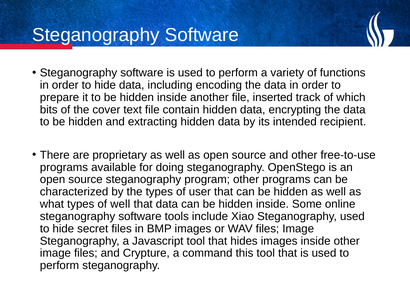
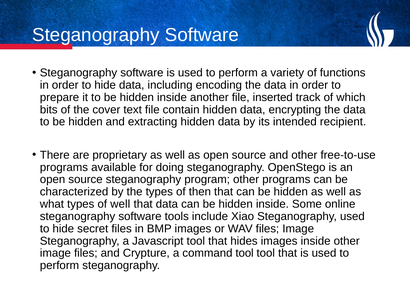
user: user -> then (200, 192)
command this: this -> tool (245, 254)
